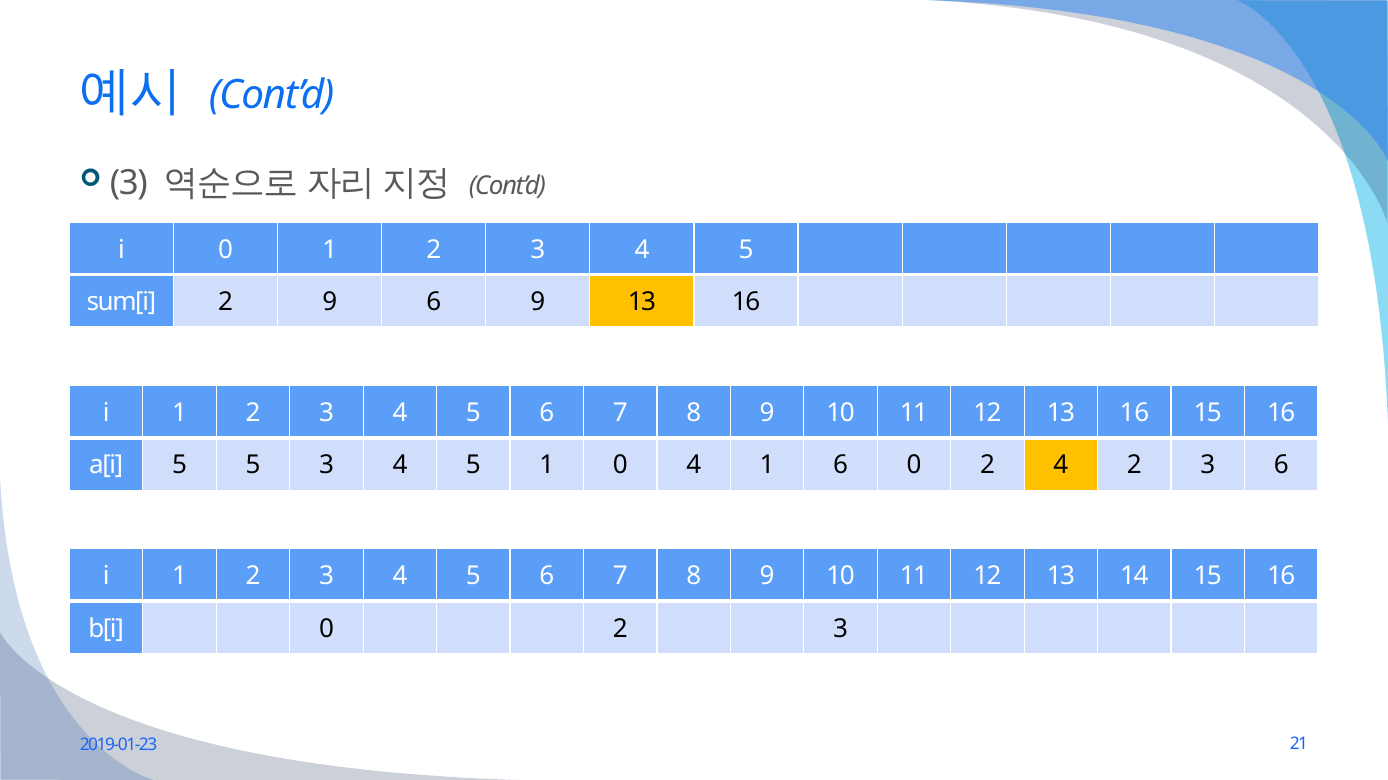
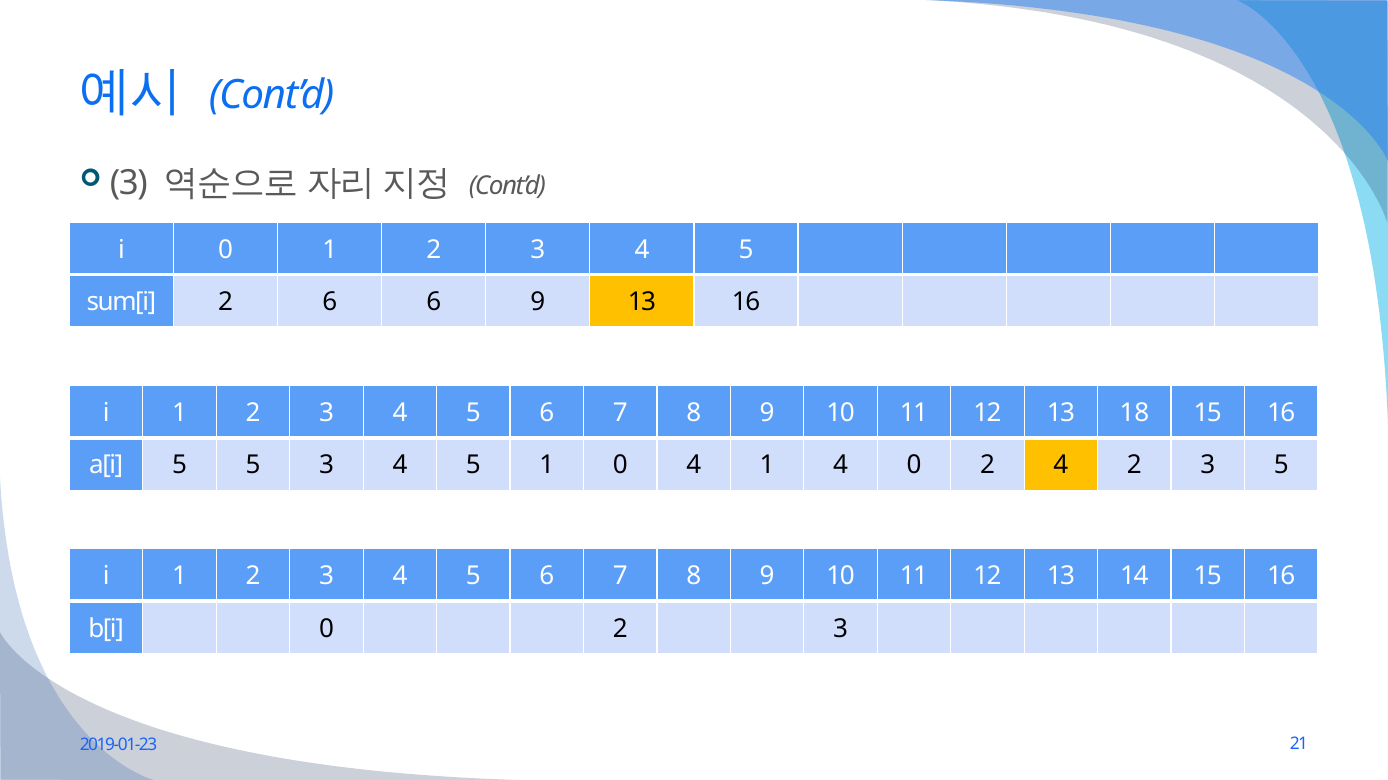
2 9: 9 -> 6 (330, 303)
12 13 16: 16 -> 18 (1134, 413)
1 6: 6 -> 4 (841, 466)
3 6: 6 -> 5 (1281, 466)
